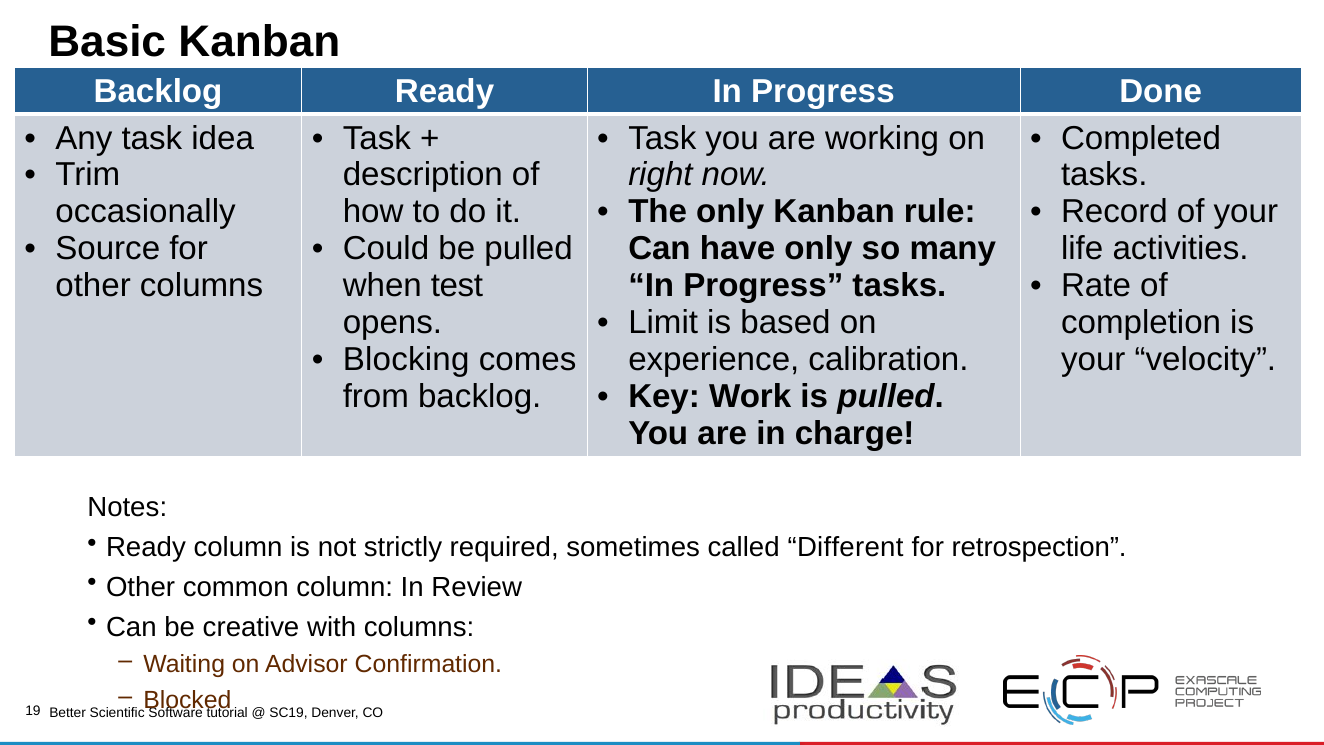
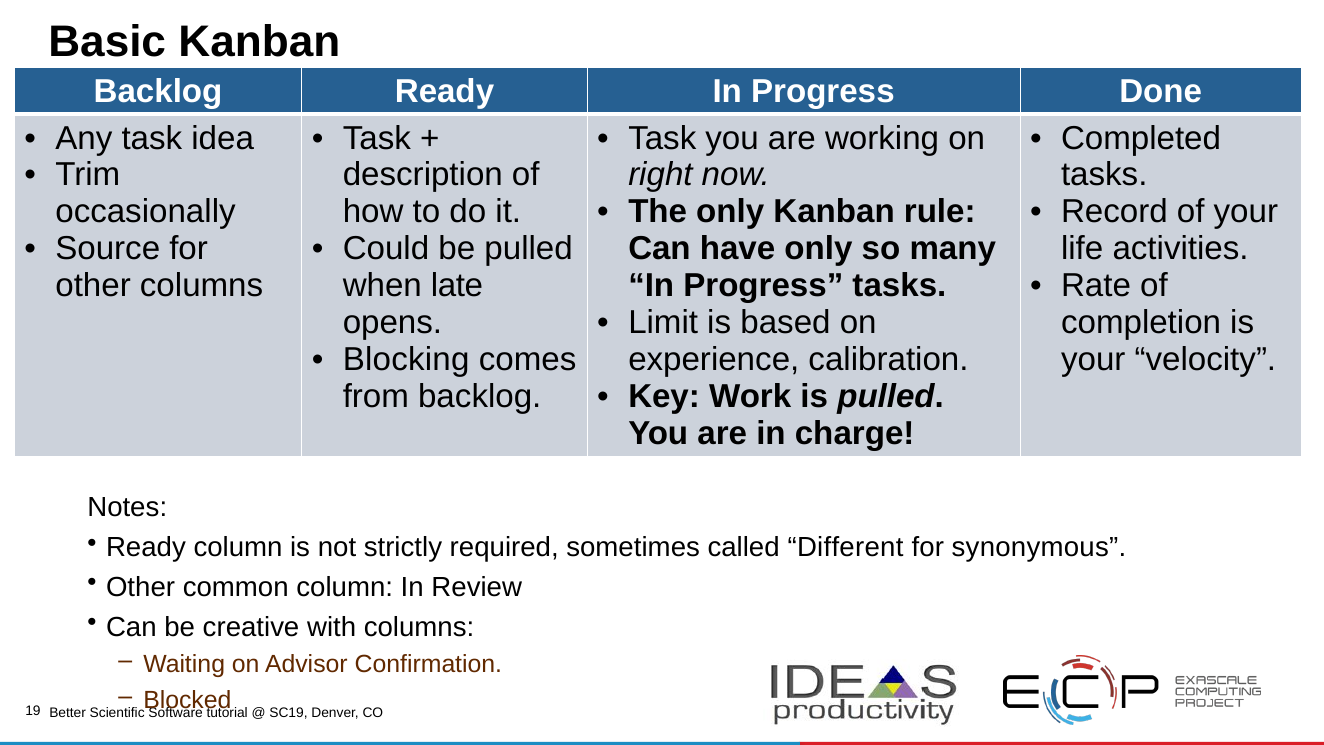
test: test -> late (457, 286)
retrospection: retrospection -> synonymous (1039, 547)
